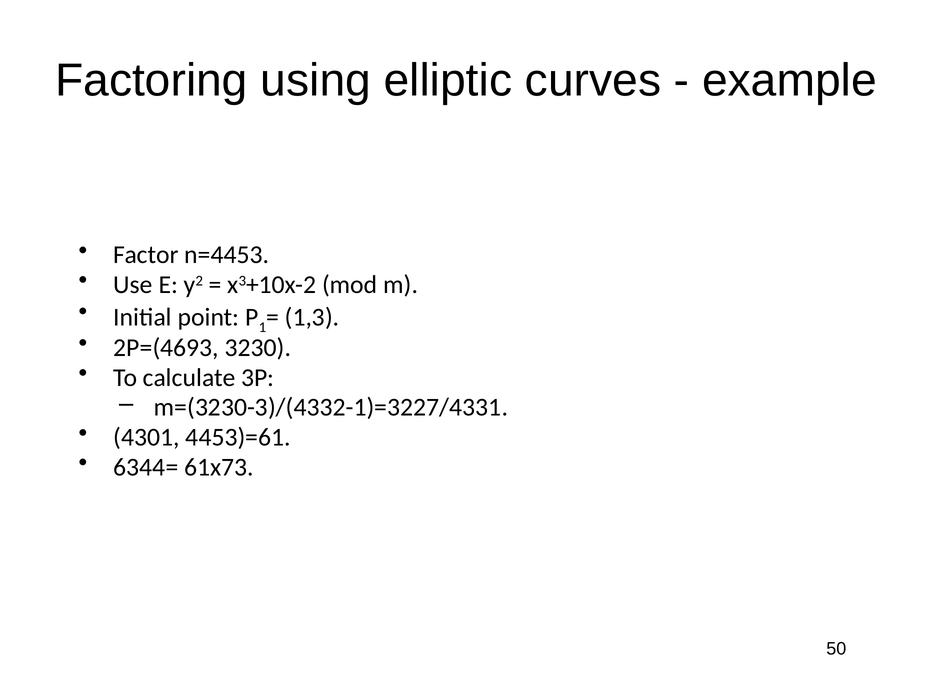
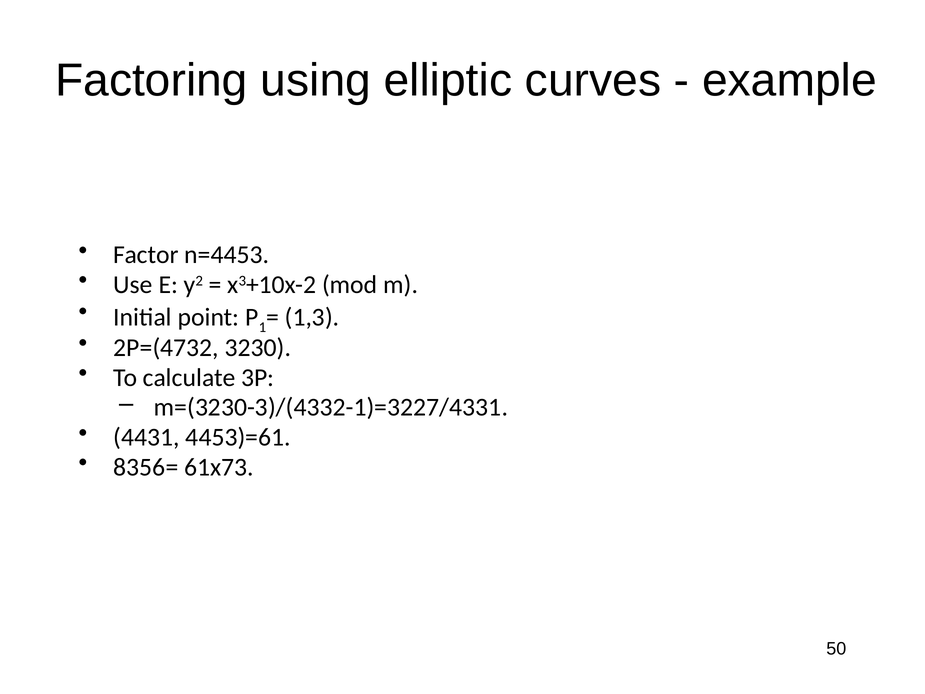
2P=(4693: 2P=(4693 -> 2P=(4732 (166, 348)
4301: 4301 -> 4431 (147, 437)
6344=: 6344= -> 8356= (146, 467)
